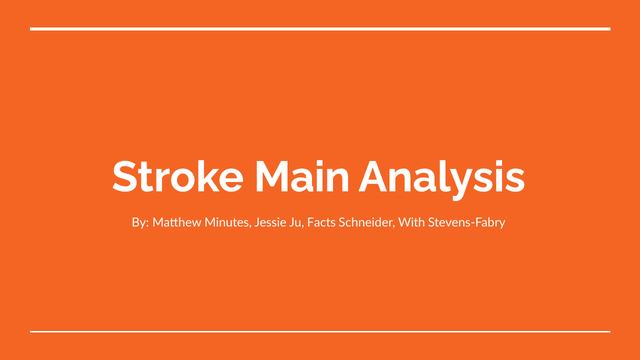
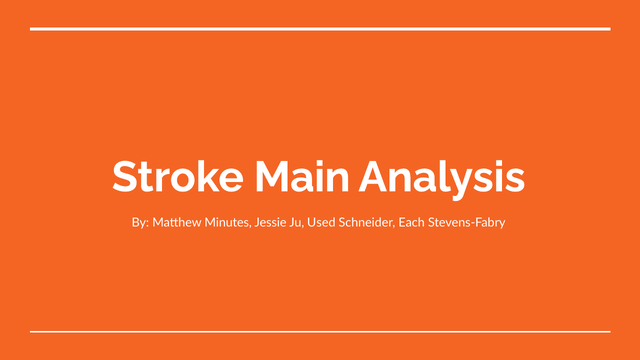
Facts: Facts -> Used (321, 223)
With: With -> Each (412, 223)
